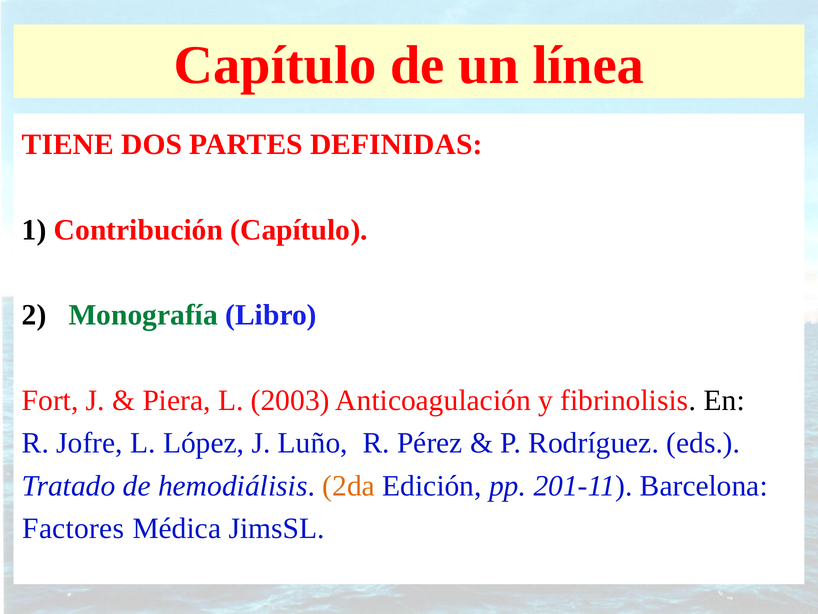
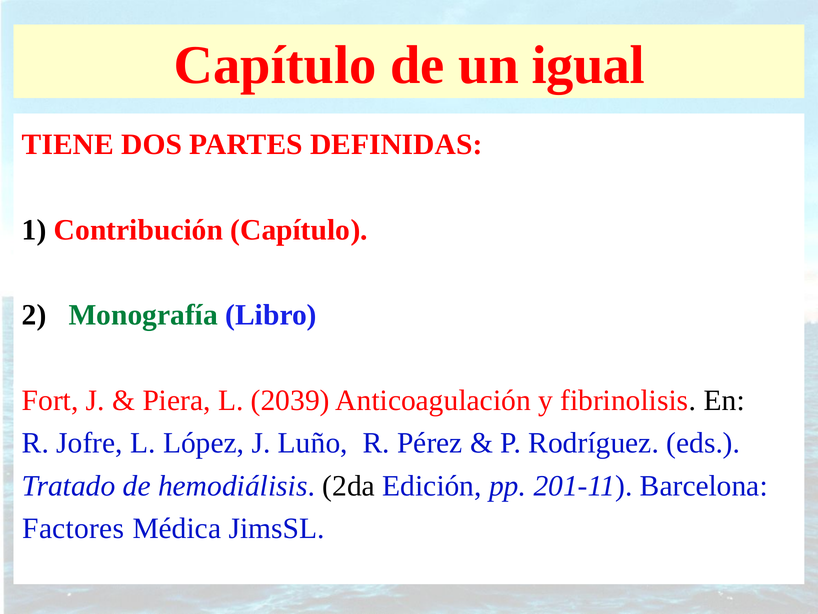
línea: línea -> igual (588, 65)
2003: 2003 -> 2039 (290, 400)
2da colour: orange -> black (349, 485)
